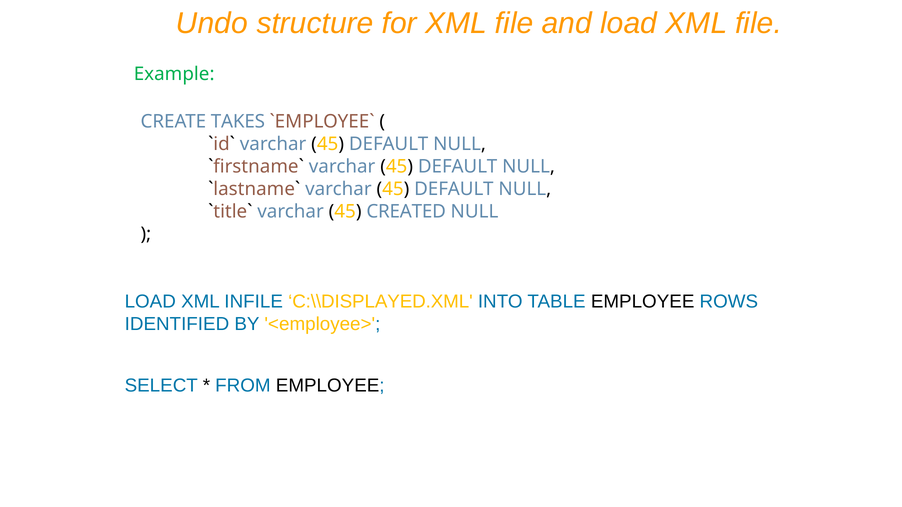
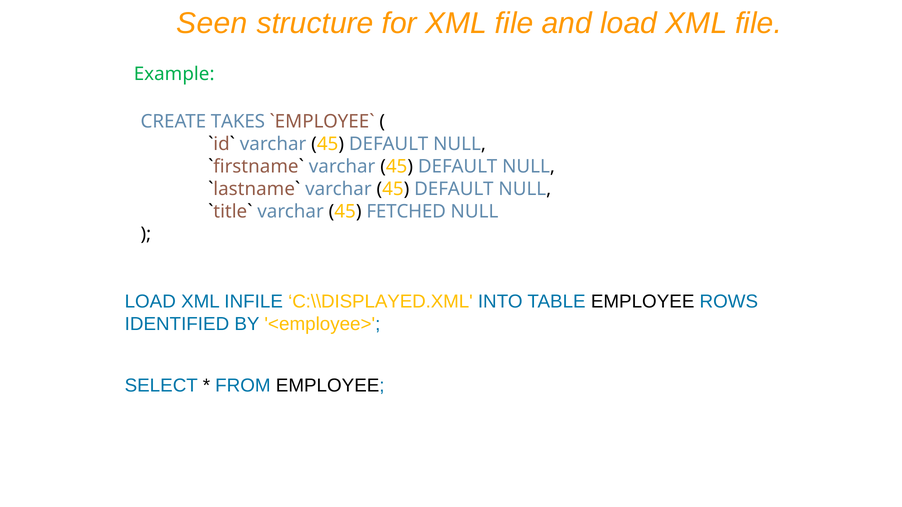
Undo: Undo -> Seen (212, 23)
CREATED: CREATED -> FETCHED (406, 212)
